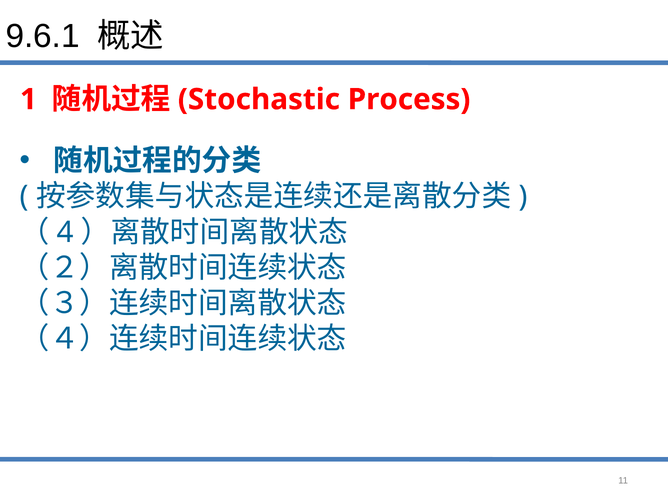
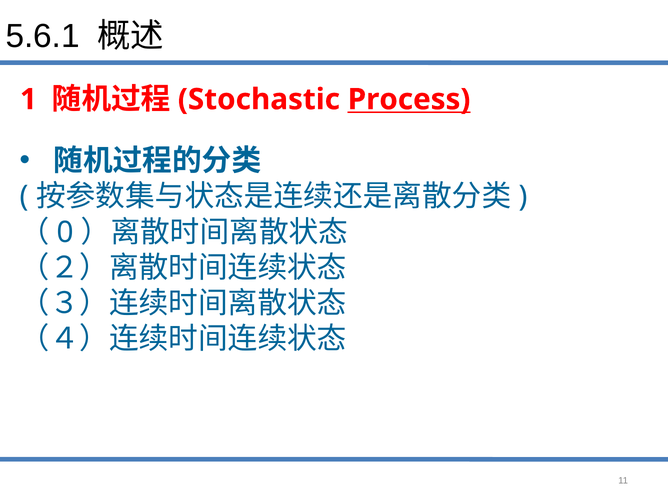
9.6.1: 9.6.1 -> 5.6.1 (43, 36)
Process underline: none -> present (409, 99)
4: 4 -> 0 (65, 232)
